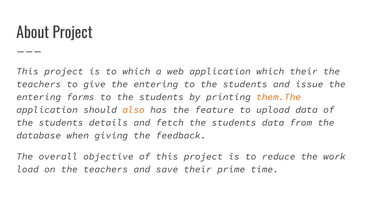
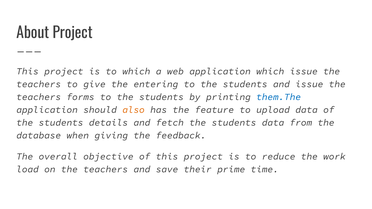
which their: their -> issue (304, 71)
entering: entering -> teachers (39, 97)
them.The colour: orange -> blue (279, 97)
